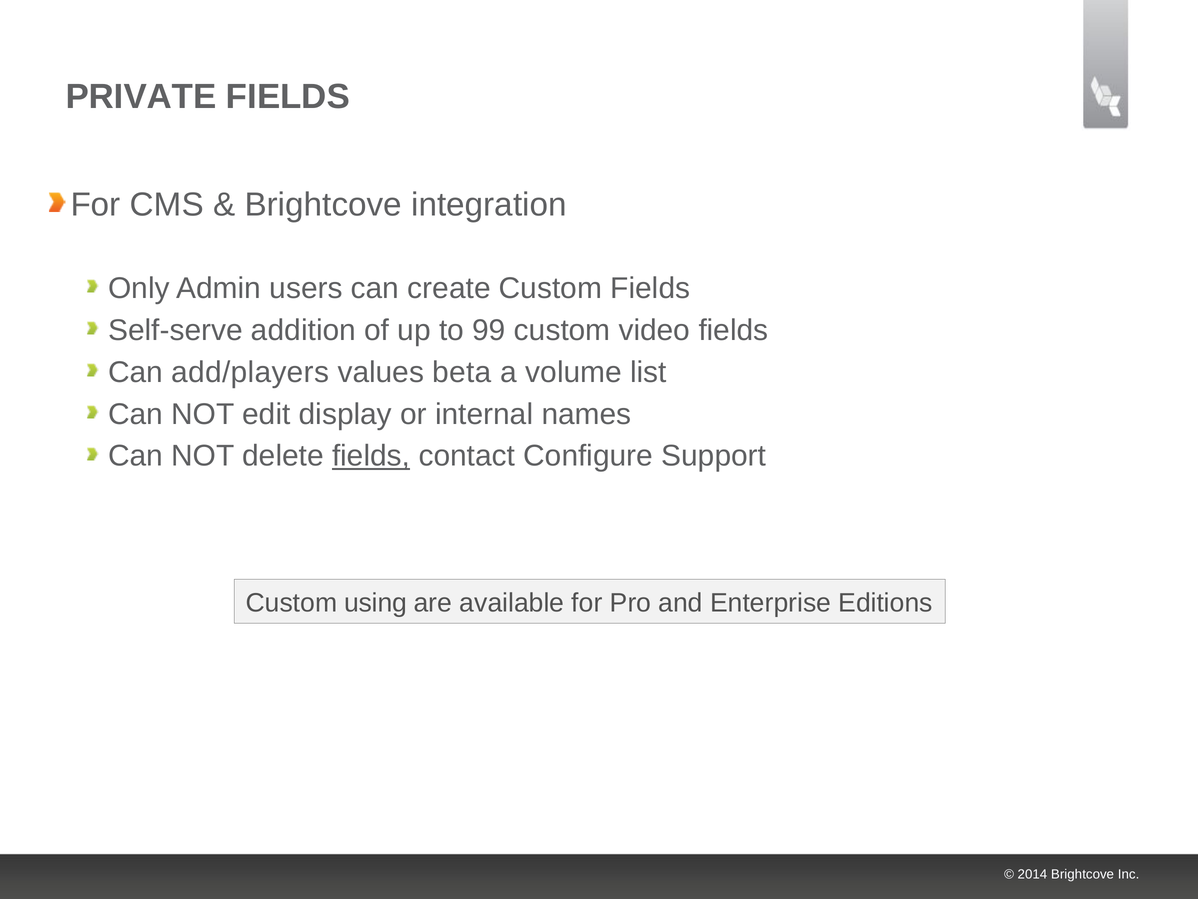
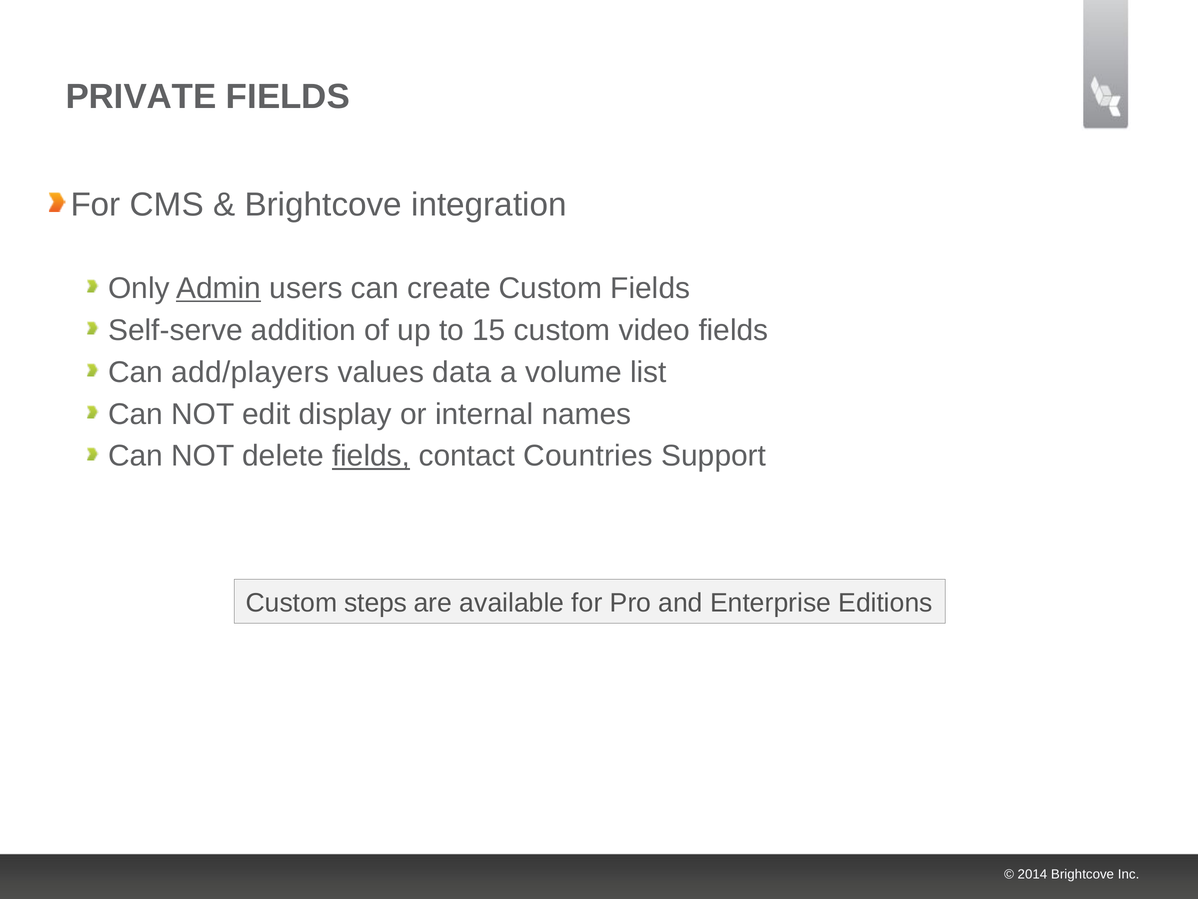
Admin underline: none -> present (219, 288)
99: 99 -> 15 (489, 330)
beta: beta -> data (462, 372)
Configure: Configure -> Countries (588, 456)
using: using -> steps (376, 603)
